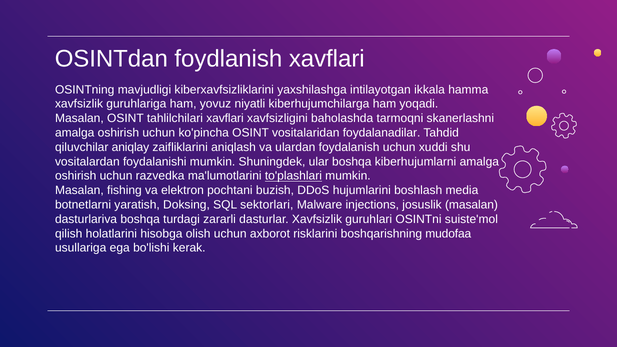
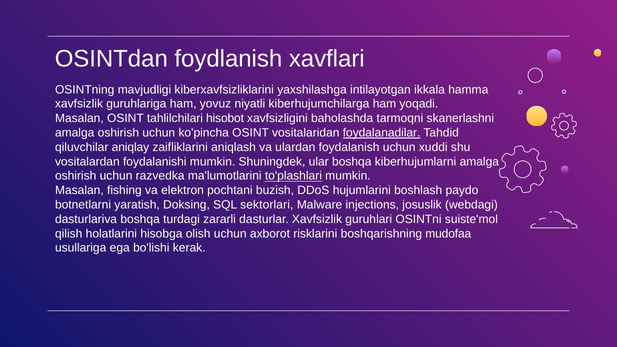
tahlilchilari xavflari: xavflari -> hisobot (225, 118)
foydalanadilar underline: none -> present (382, 133)
media: media -> paydo (462, 190)
josuslik masalan: masalan -> webdagi (471, 205)
